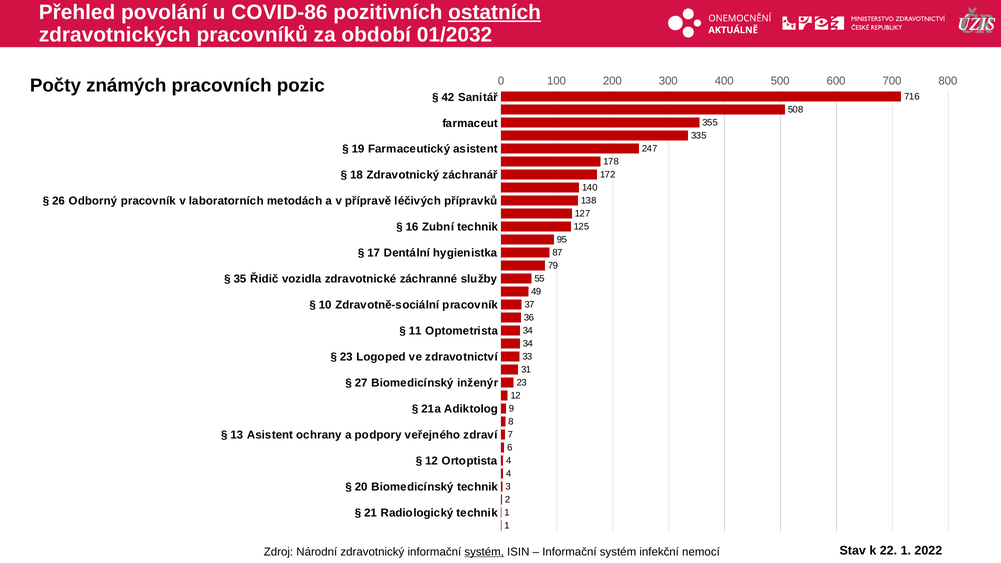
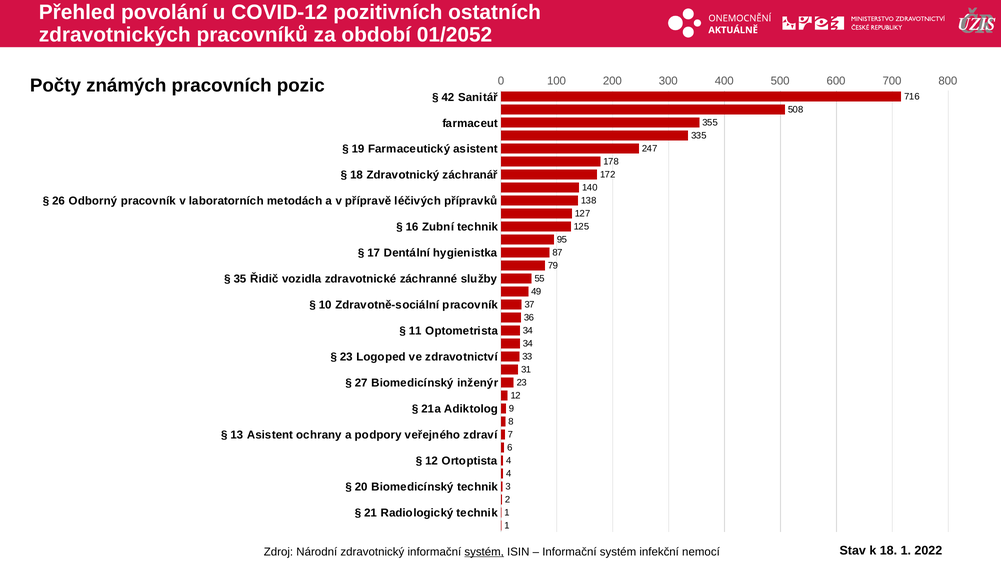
COVID-86: COVID-86 -> COVID-12 (279, 12)
ostatních underline: present -> none (495, 12)
01/2032: 01/2032 -> 01/2052 (455, 35)
k 22: 22 -> 18 (888, 551)
